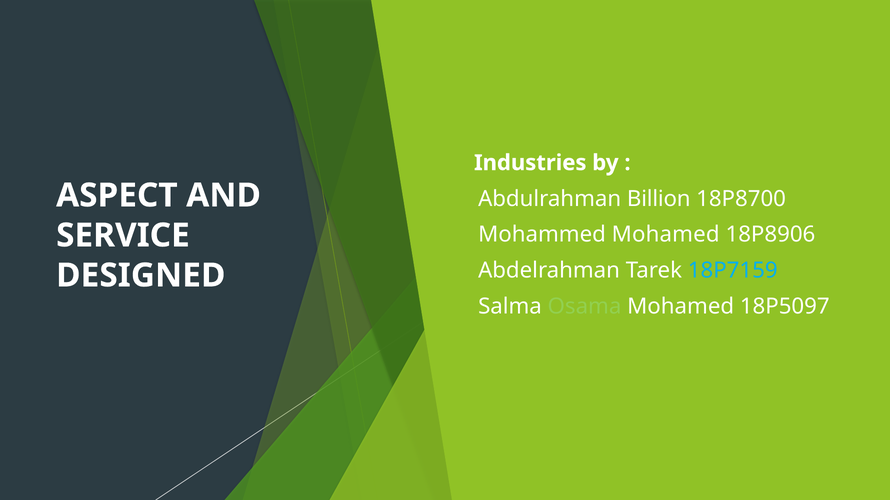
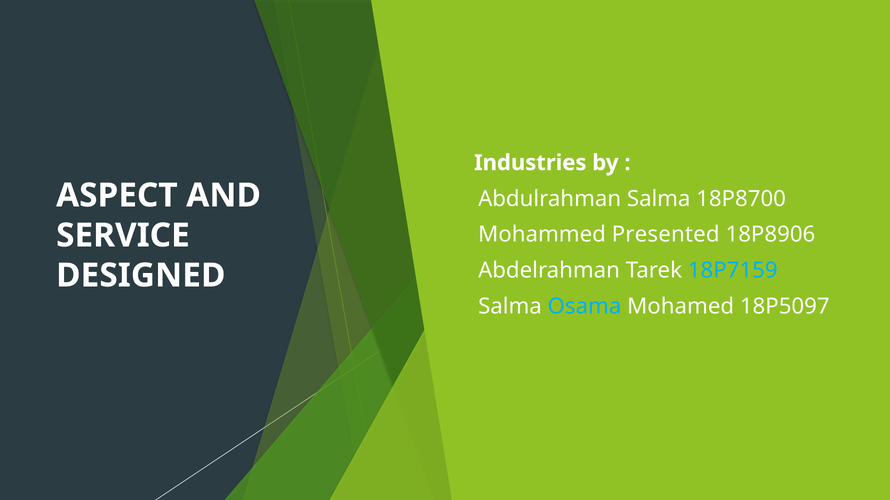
Abdulrahman Billion: Billion -> Salma (659, 199)
Mohammed Mohamed: Mohamed -> Presented (666, 235)
Osama colour: light green -> light blue (585, 307)
